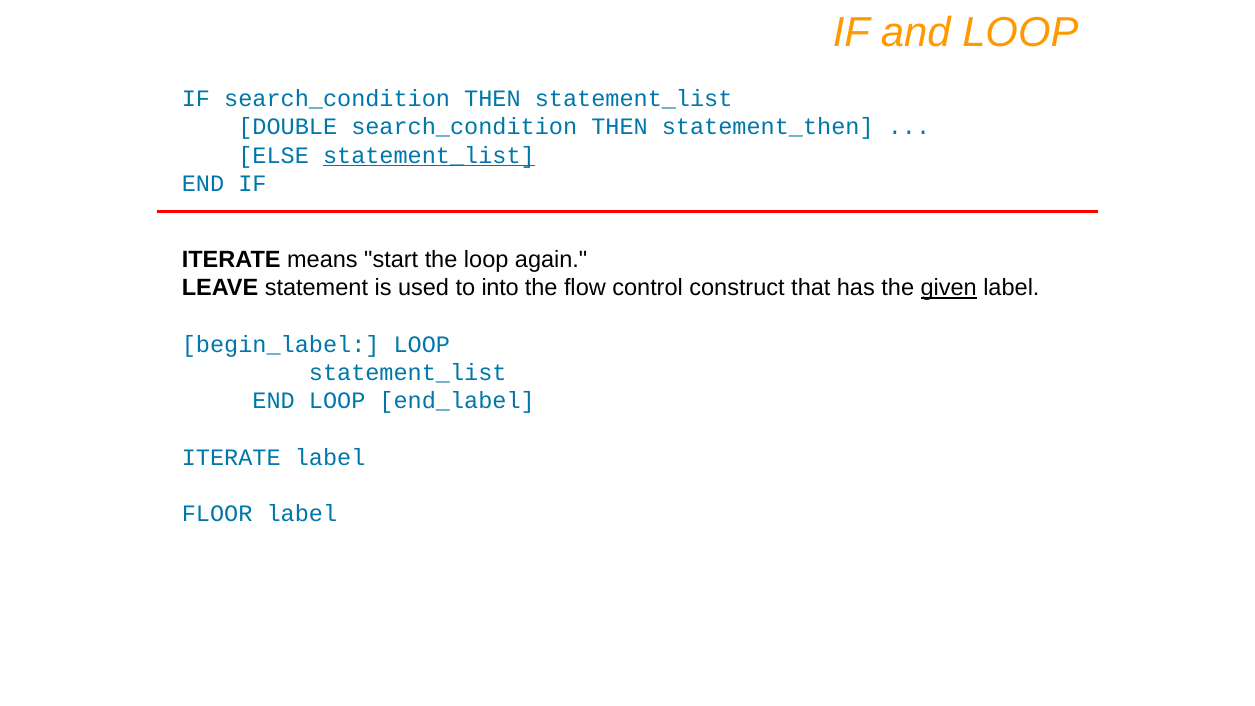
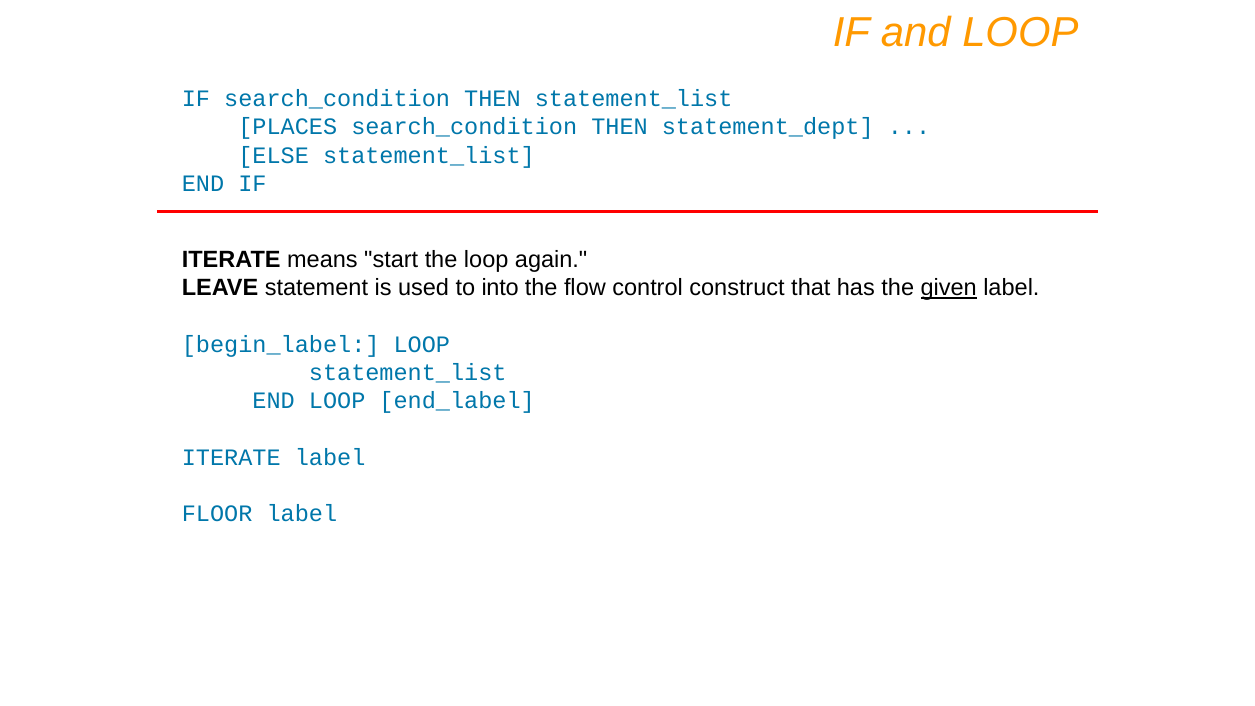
DOUBLE: DOUBLE -> PLACES (288, 127)
statement_then: statement_then -> statement_dept (768, 127)
statement_list underline: present -> none (429, 155)
